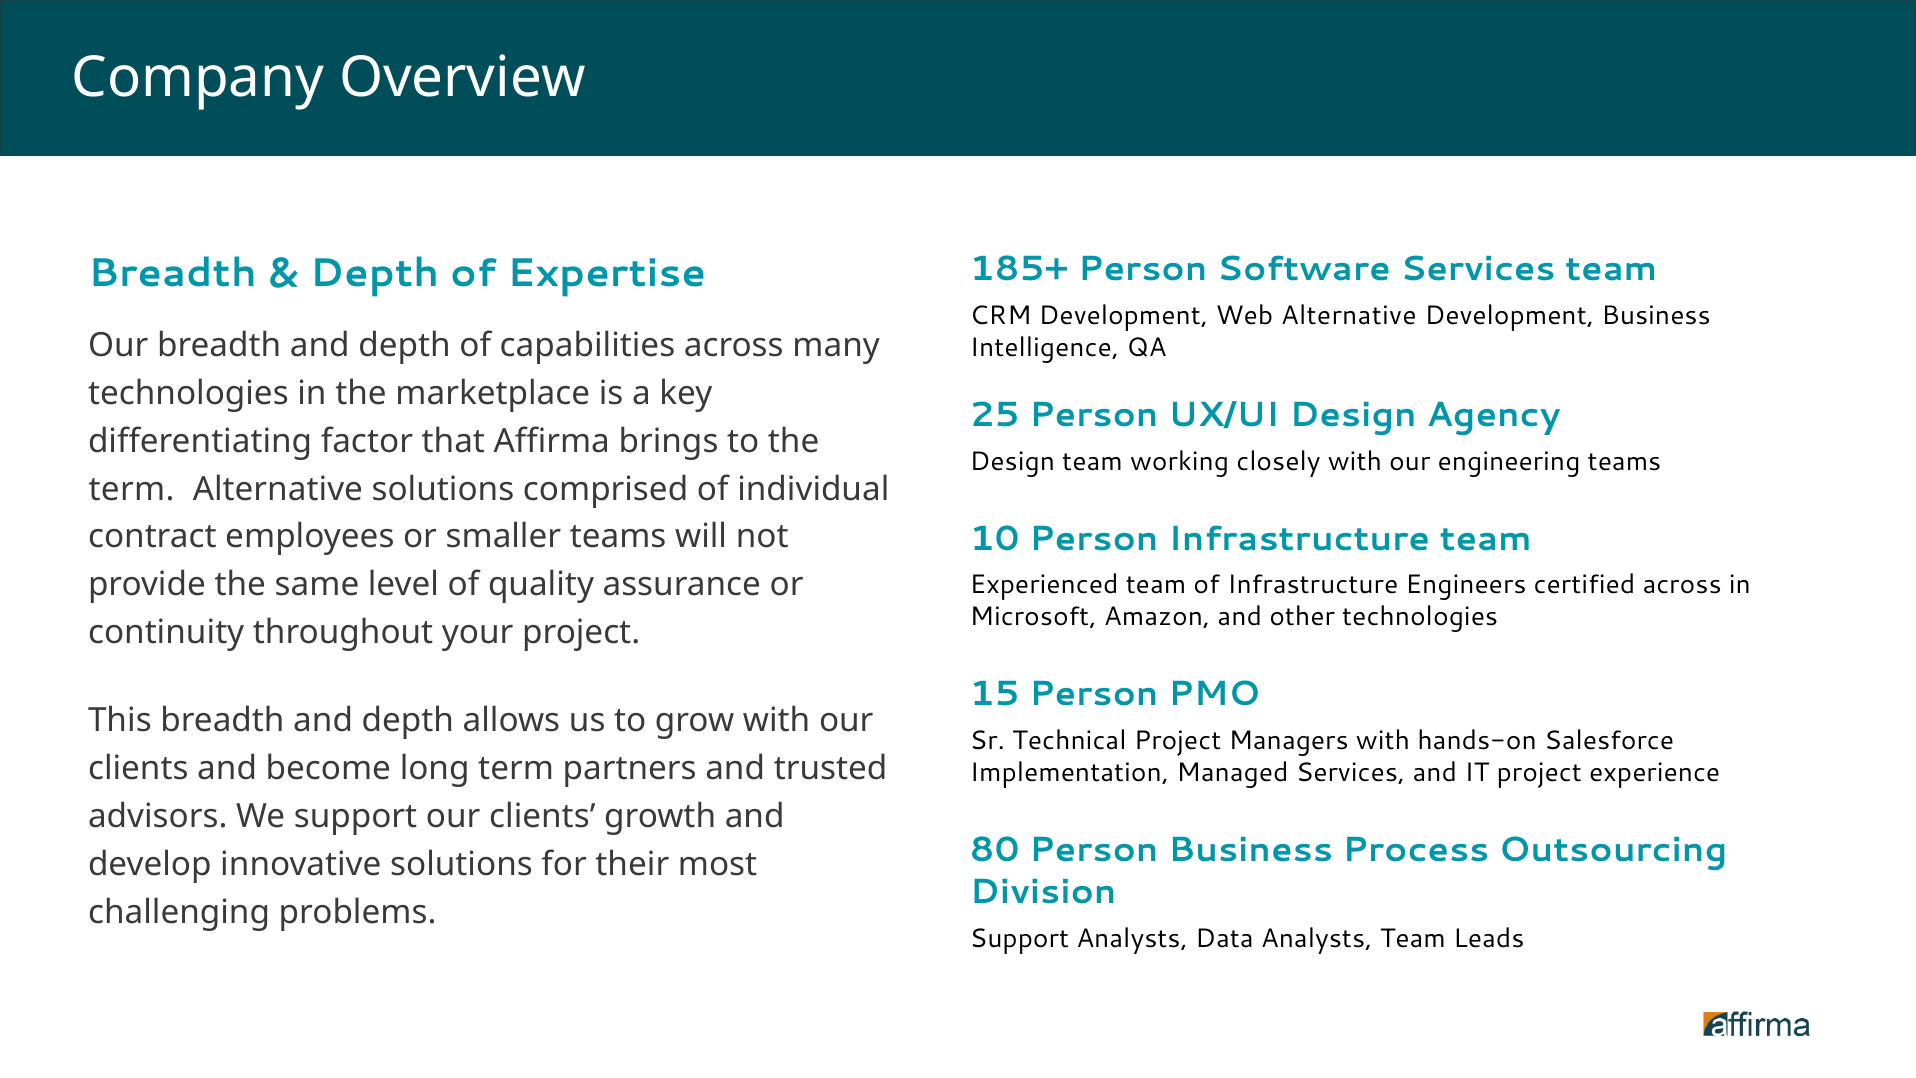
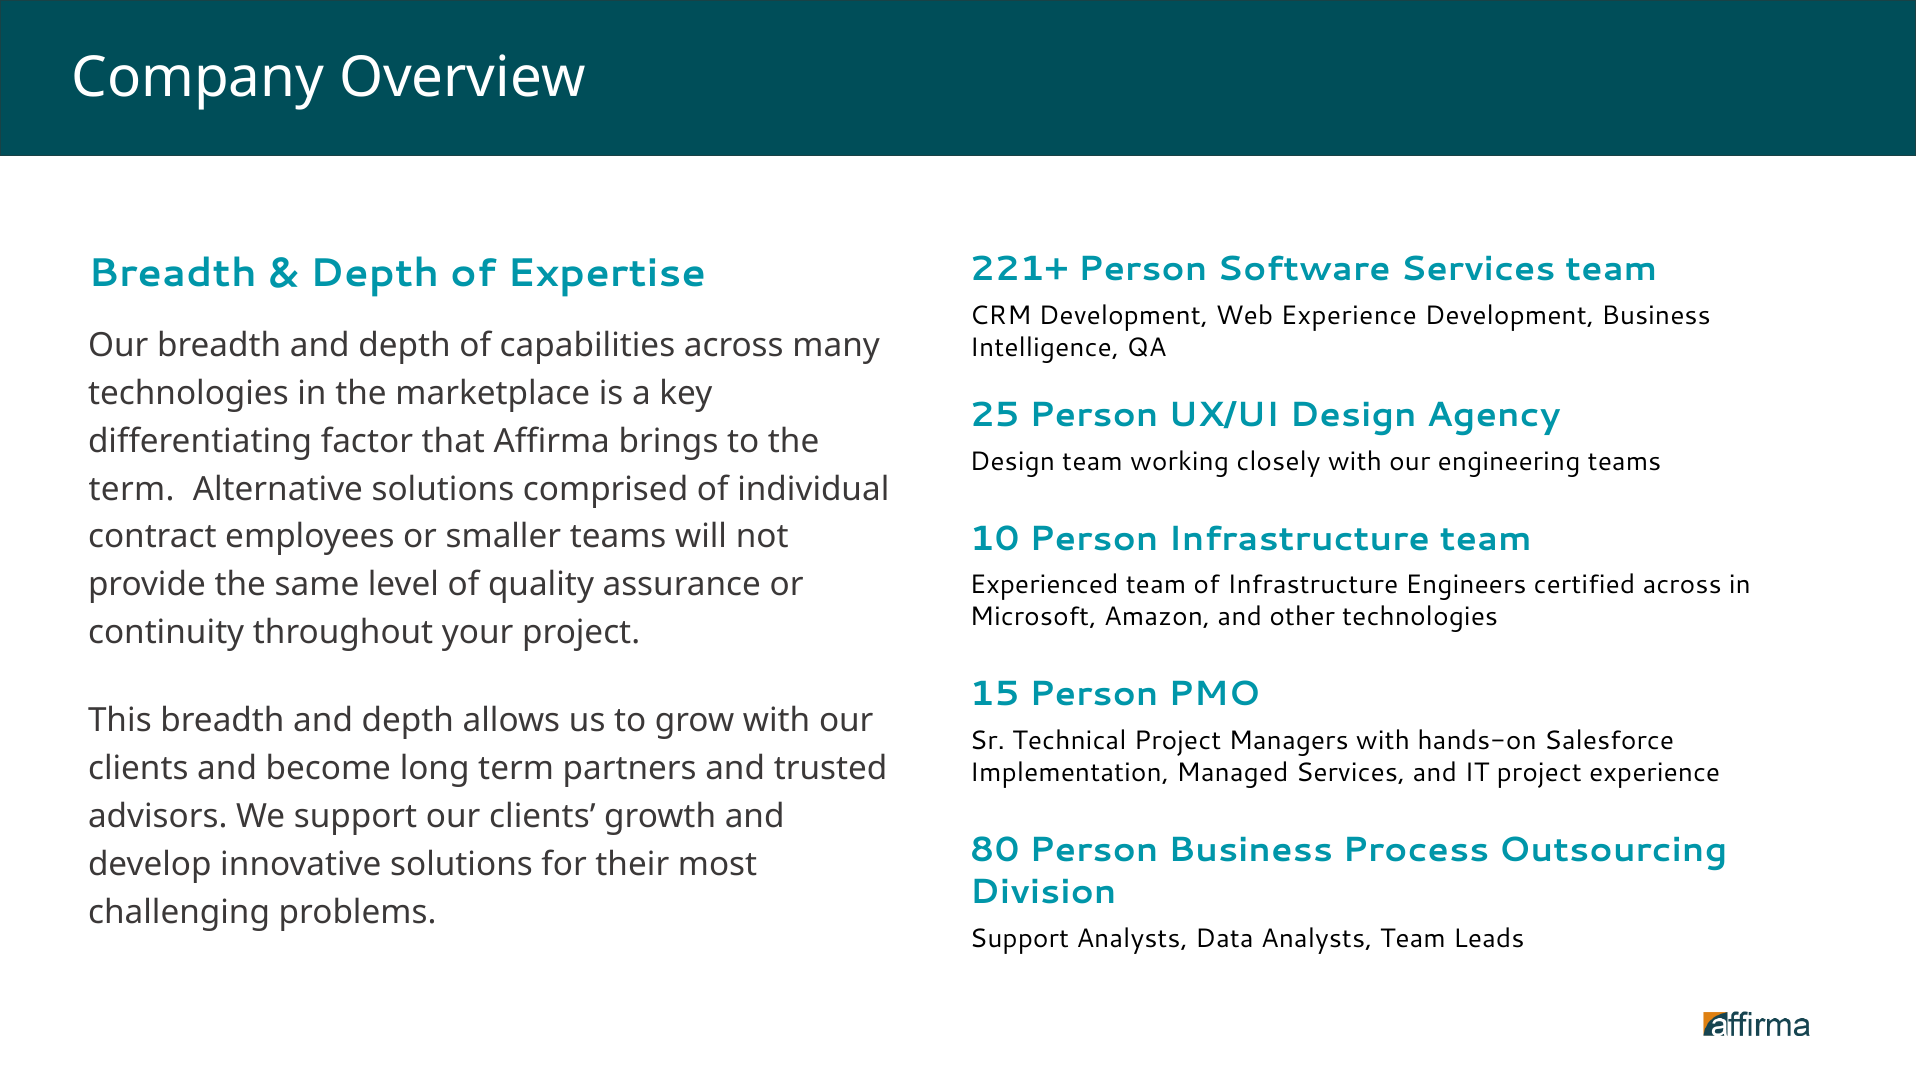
185+: 185+ -> 221+ (1019, 269)
Web Alternative: Alternative -> Experience (1349, 316)
